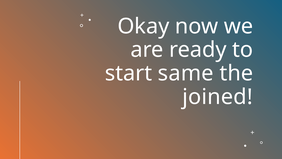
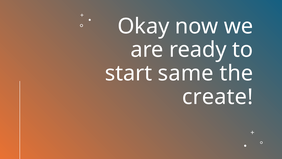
joined: joined -> create (218, 97)
